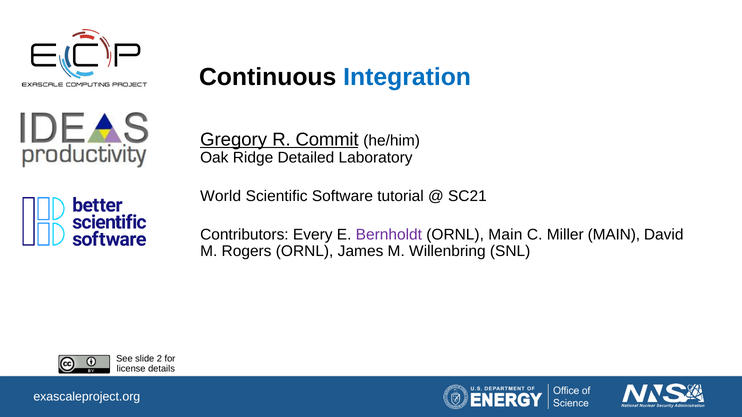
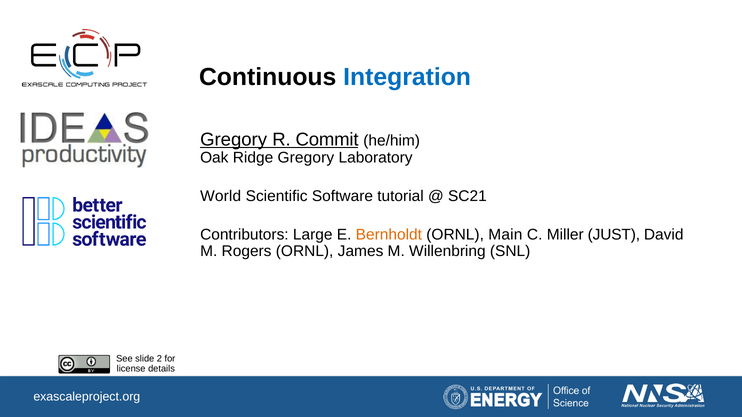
Ridge Detailed: Detailed -> Gregory (306, 158)
Every: Every -> Large (313, 235)
Bernholdt colour: purple -> orange (389, 235)
Miller MAIN: MAIN -> JUST (614, 235)
